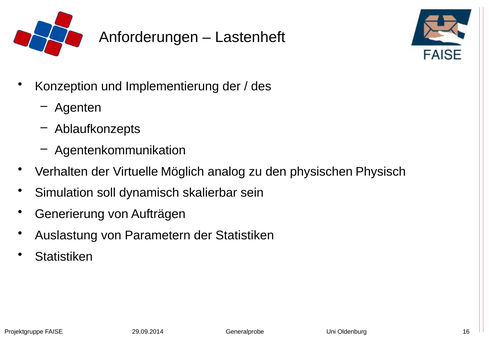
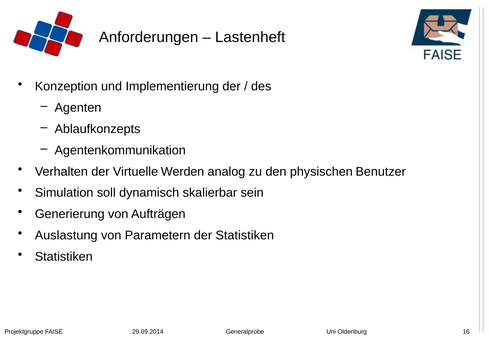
Möglich: Möglich -> Werden (183, 172)
Physisch: Physisch -> Benutzer (381, 172)
